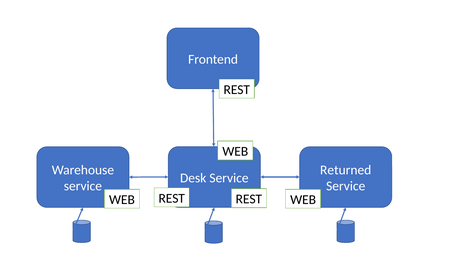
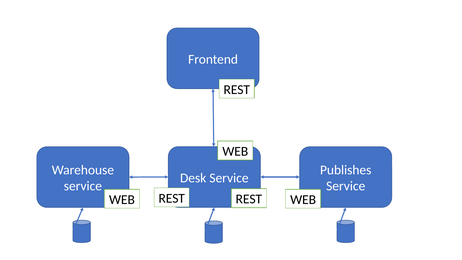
Returned: Returned -> Publishes (346, 170)
